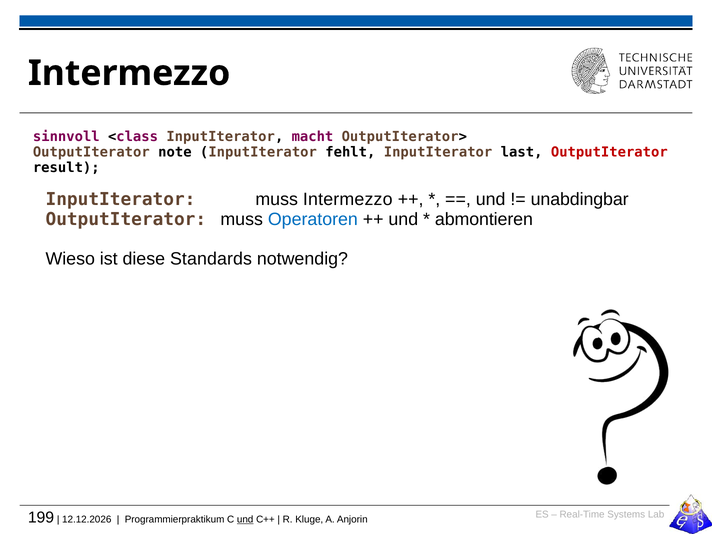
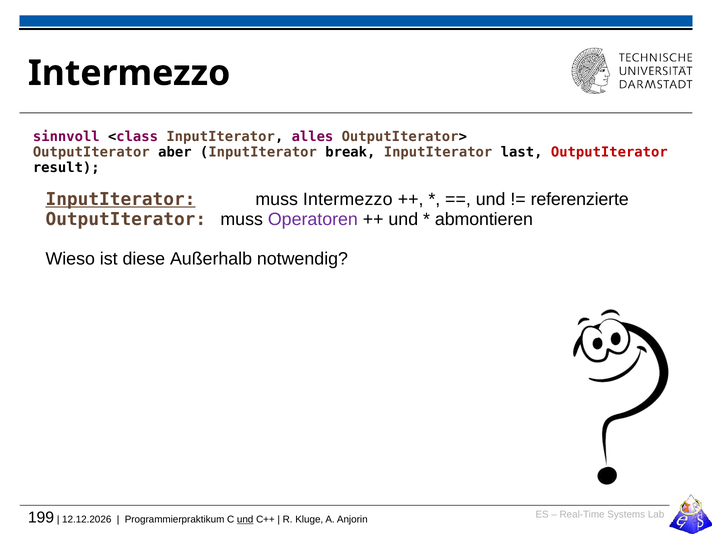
macht: macht -> alles (312, 137)
note: note -> aber (175, 152)
fehlt: fehlt -> break (350, 152)
InputIterator underline: none -> present (121, 199)
unabdingbar: unabdingbar -> referenzierte (580, 199)
Operatoren colour: blue -> purple (313, 219)
Standards: Standards -> Außerhalb (211, 259)
